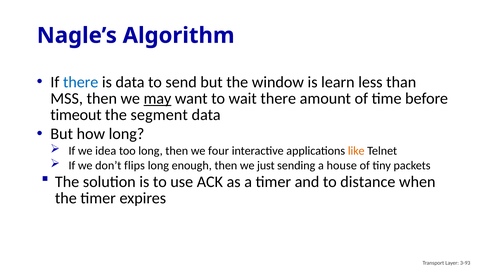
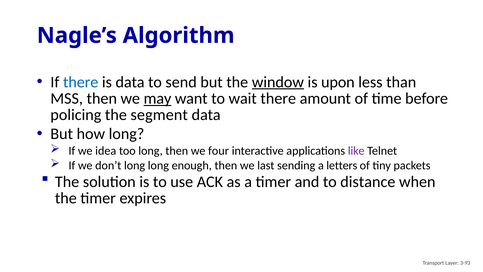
window underline: none -> present (278, 82)
learn: learn -> upon (338, 82)
timeout: timeout -> policing (76, 115)
like colour: orange -> purple (356, 151)
don’t flips: flips -> long (135, 165)
just: just -> last (266, 165)
house: house -> letters (342, 165)
